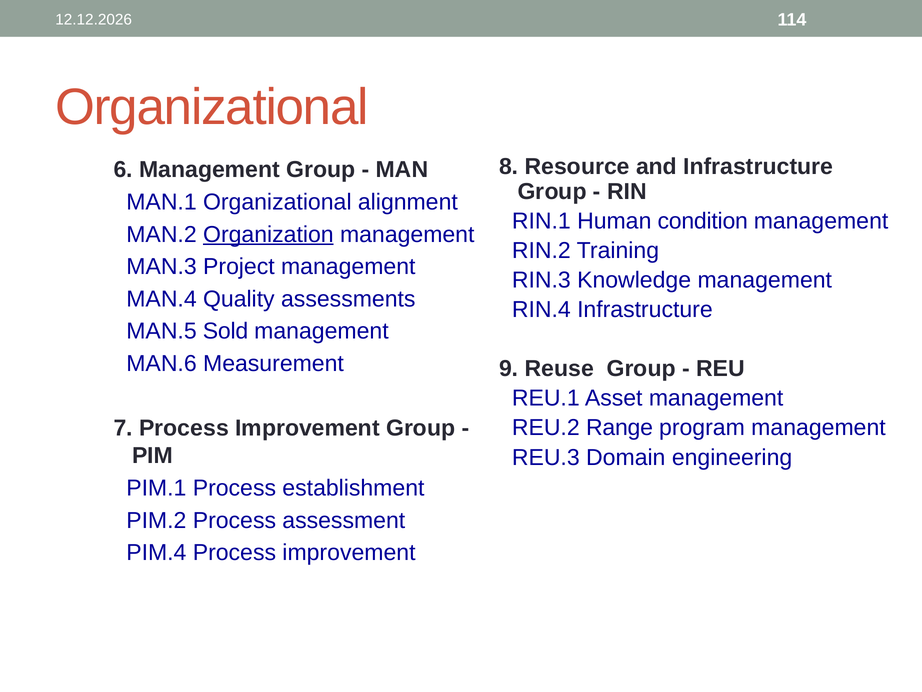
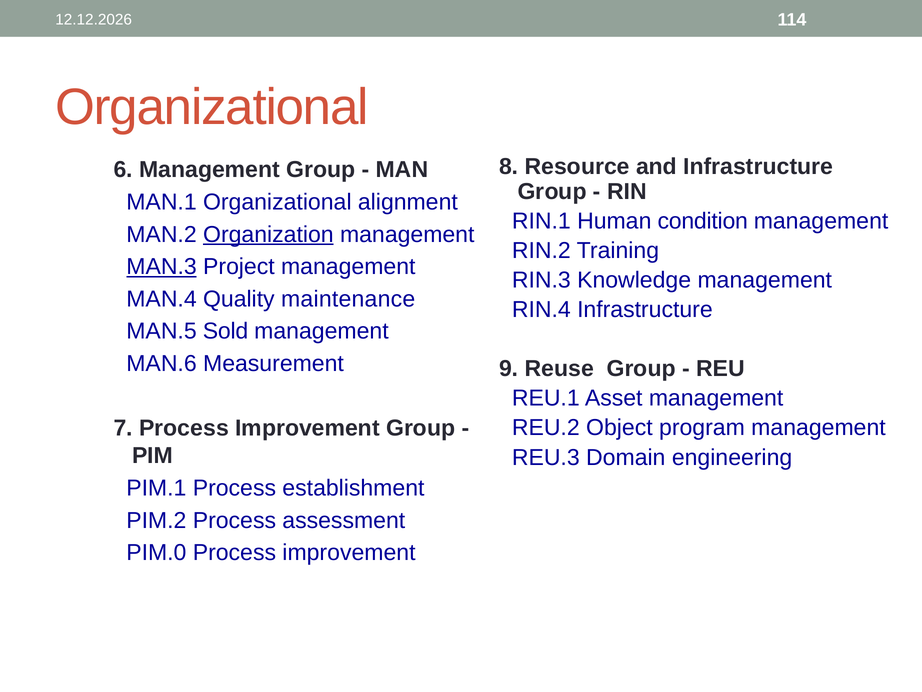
MAN.3 underline: none -> present (162, 267)
assessments: assessments -> maintenance (348, 299)
Range: Range -> Object (619, 428)
PIM.4: PIM.4 -> PIM.0 (156, 552)
